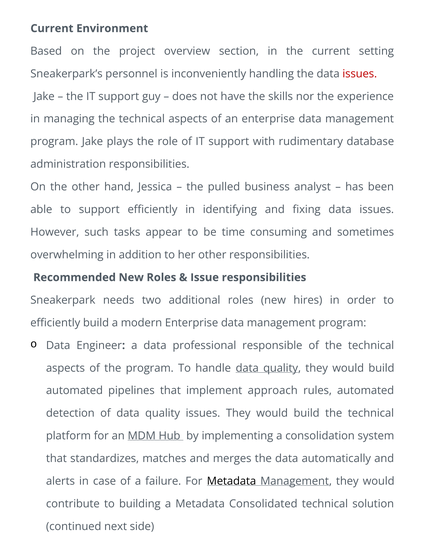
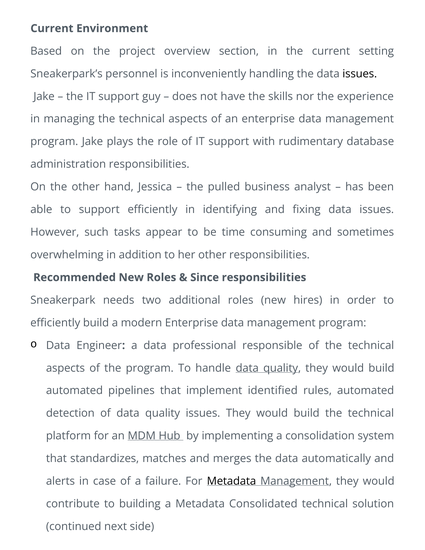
issues colour: red -> black (360, 74)
Issue: Issue -> Since (205, 277)
approach: approach -> identified (273, 391)
